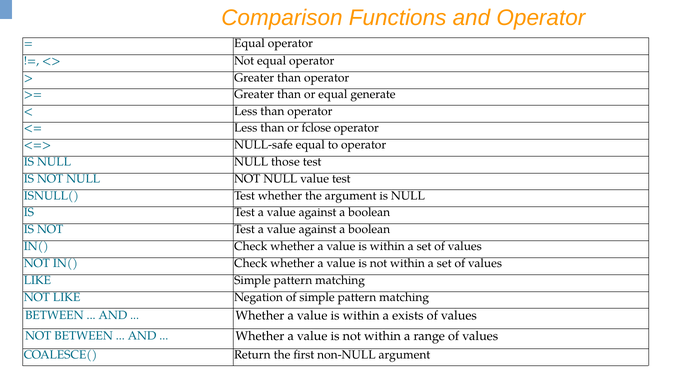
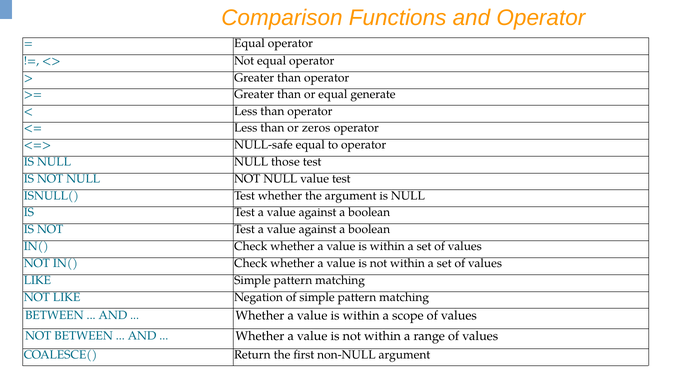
fclose: fclose -> zeros (316, 128)
exists: exists -> scope (408, 315)
